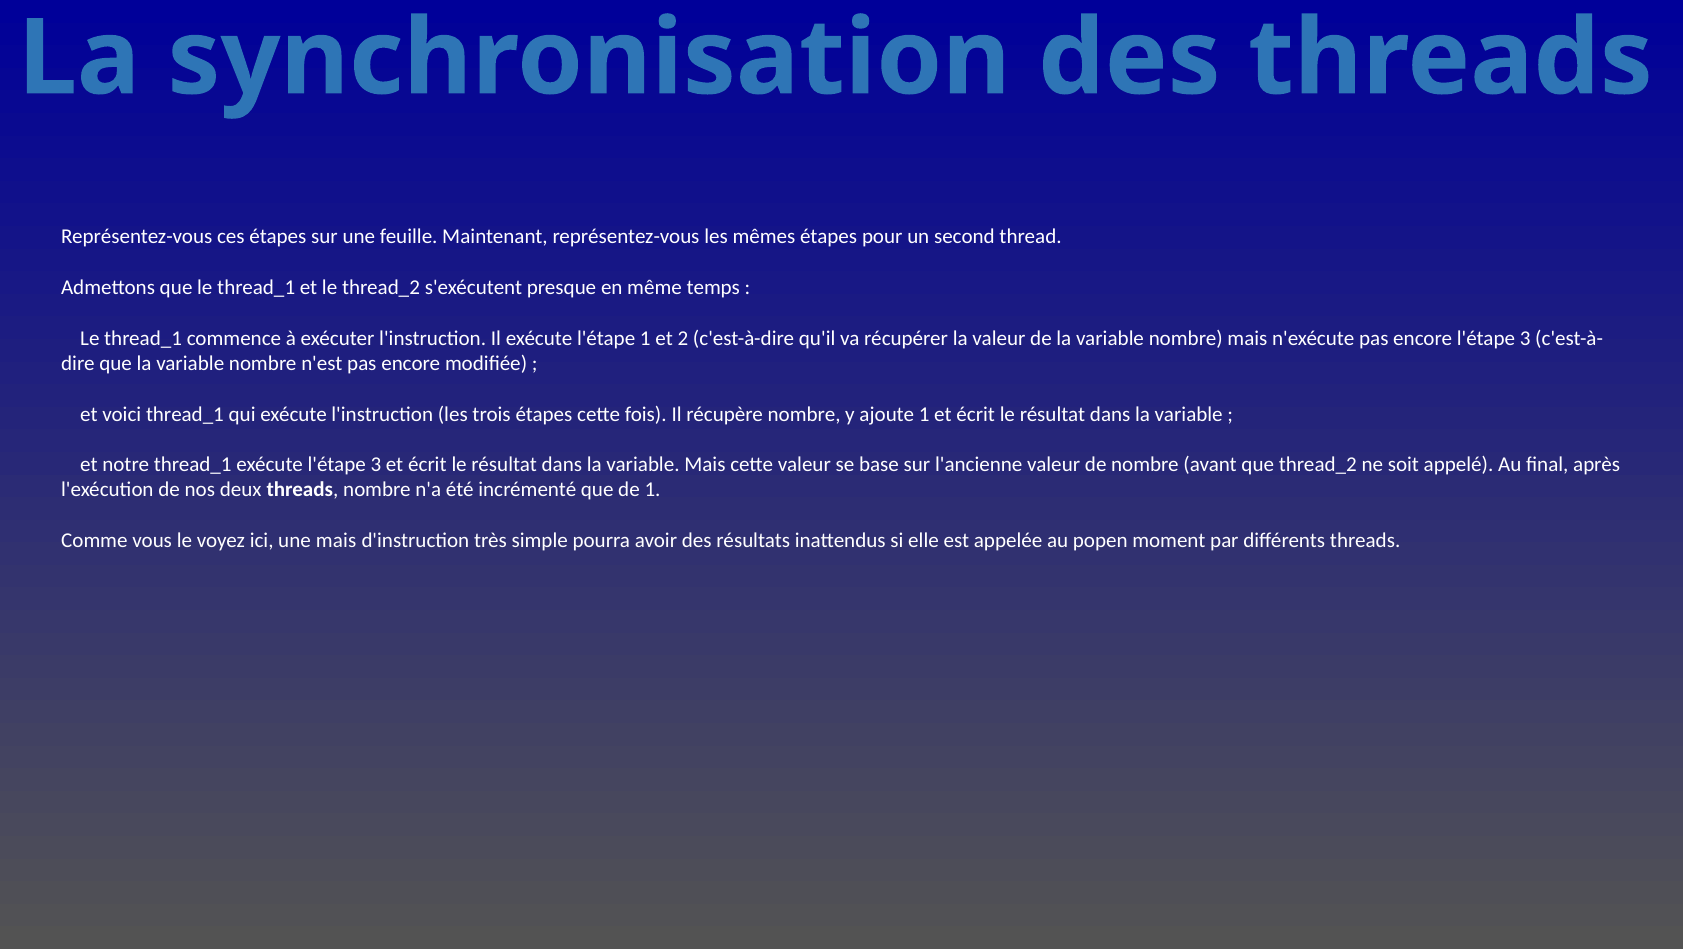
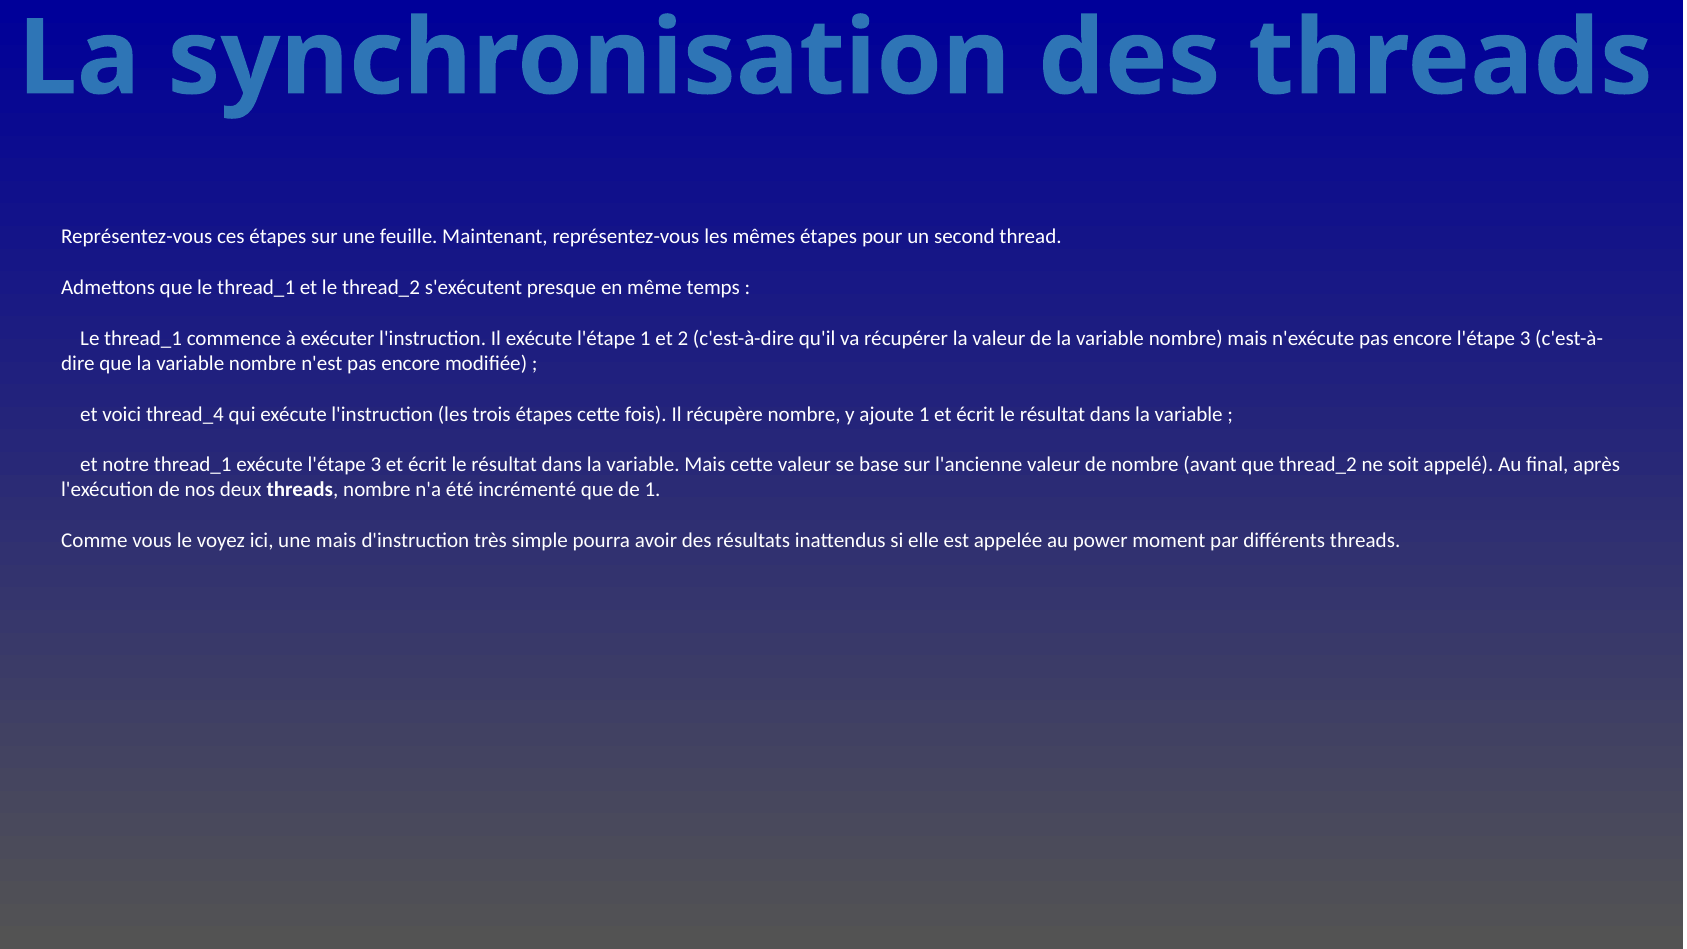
voici thread_1: thread_1 -> thread_4 (185, 414)
popen: popen -> power (1100, 541)
